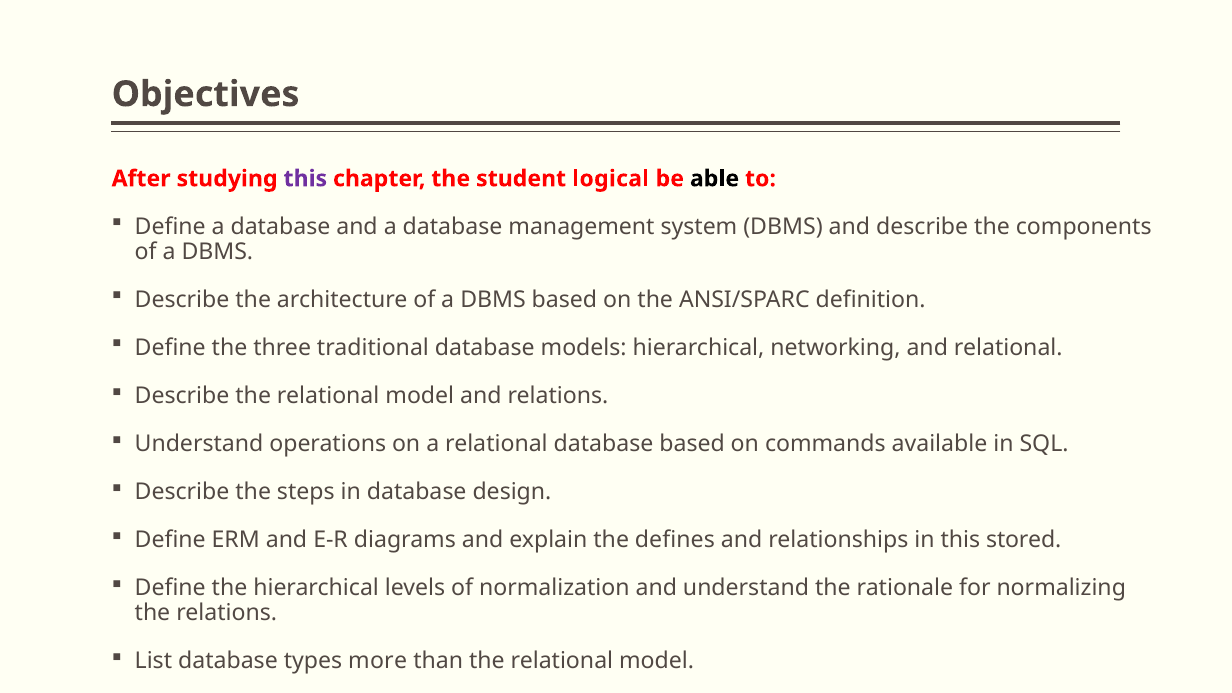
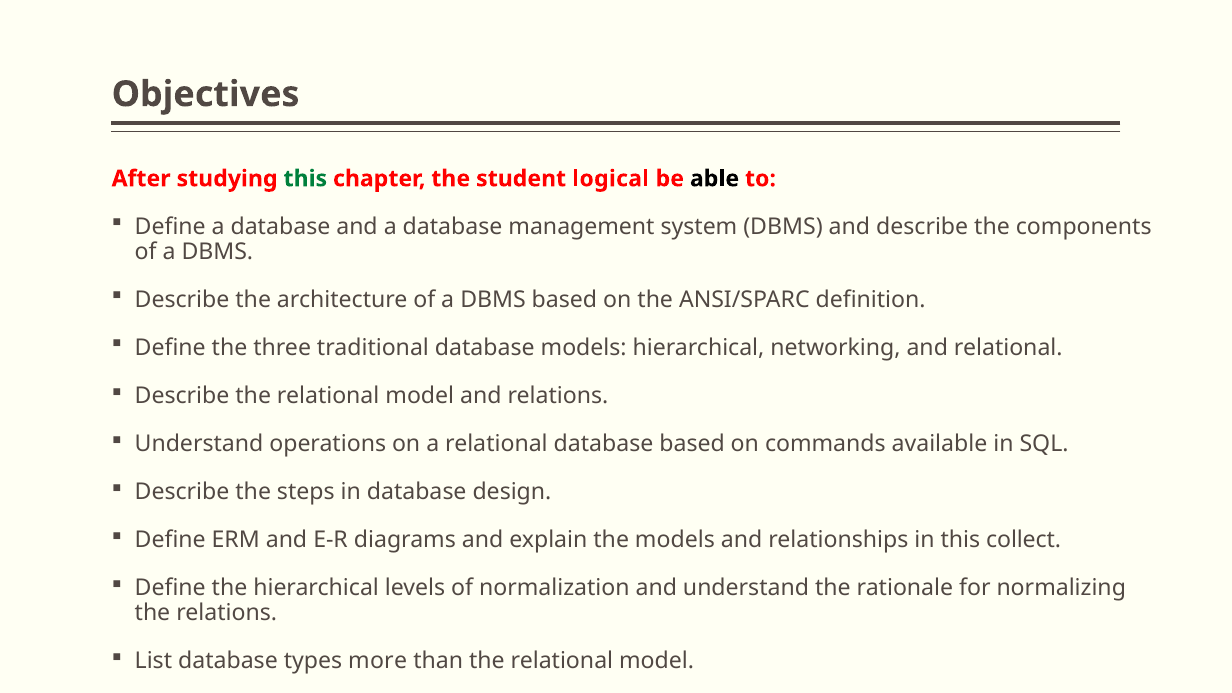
this colour: purple -> green (305, 179)
the defines: defines -> models (675, 540)
stored: stored -> collect (1024, 540)
